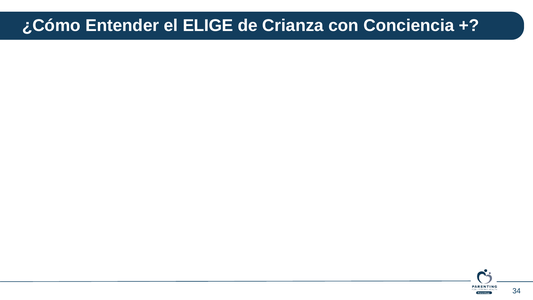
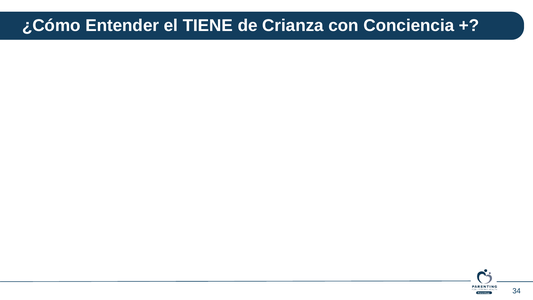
ELIGE: ELIGE -> TIENE (208, 26)
